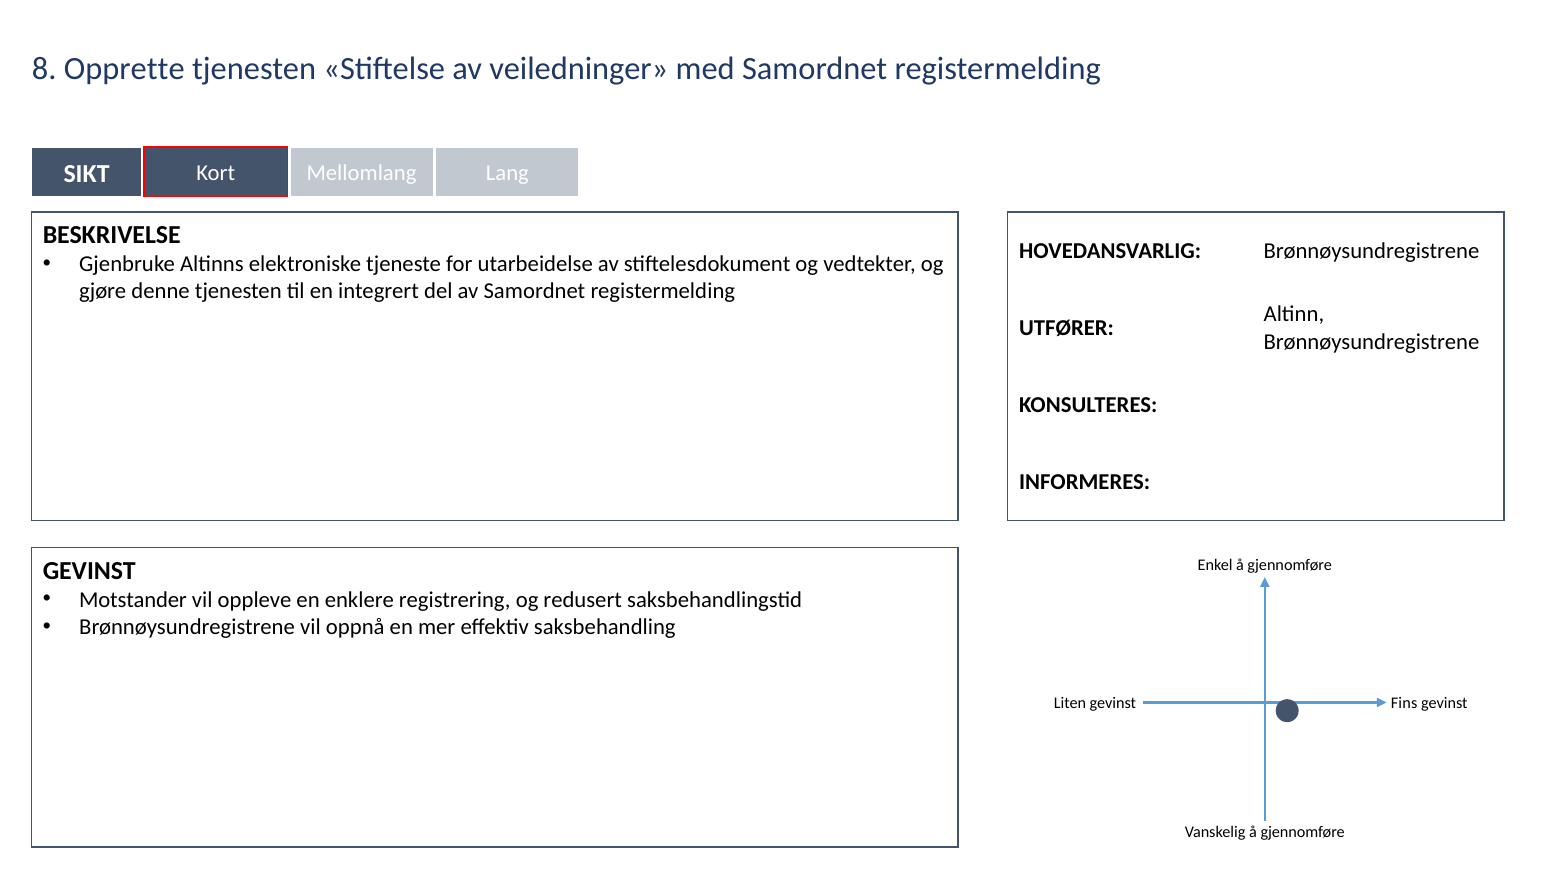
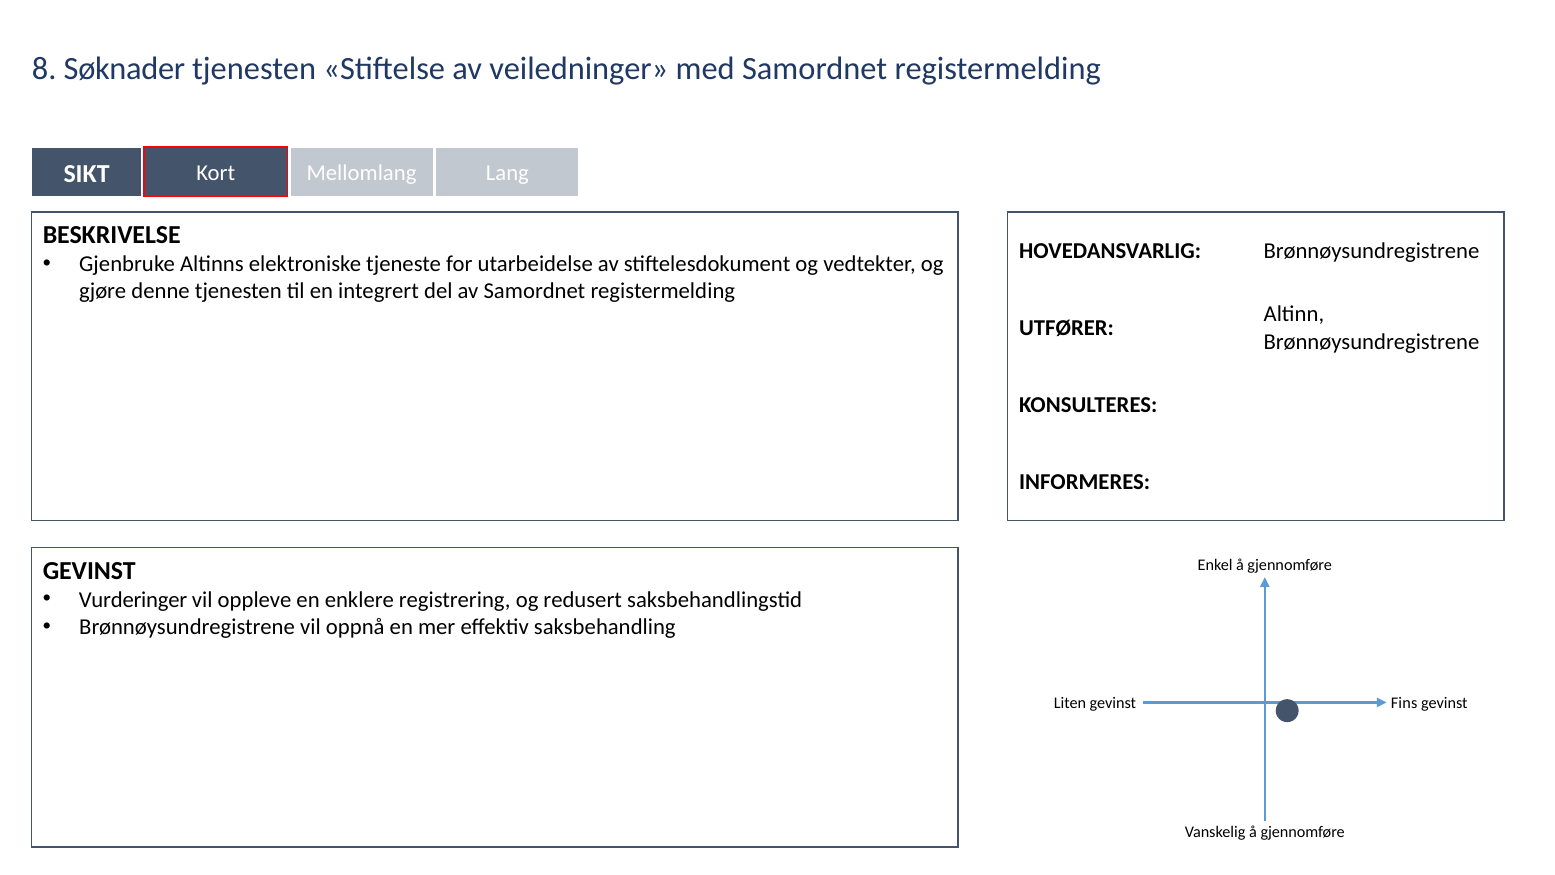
Opprette: Opprette -> Søknader (124, 69)
Motstander: Motstander -> Vurderinger (133, 599)
